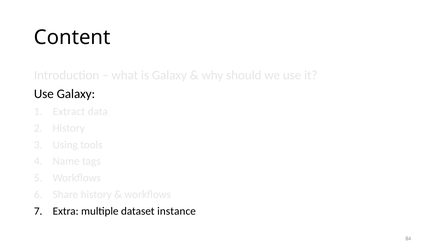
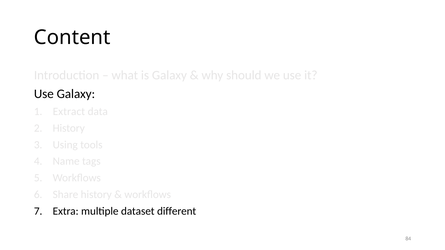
instance: instance -> different (177, 211)
